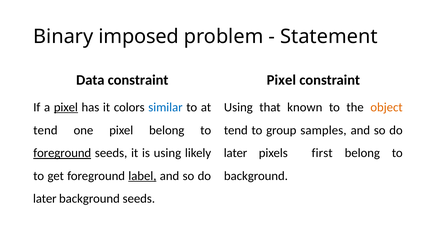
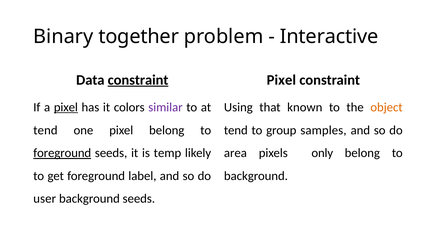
imposed: imposed -> together (139, 37)
Statement: Statement -> Interactive (329, 37)
constraint underline: none -> present (138, 80)
similar colour: blue -> purple (165, 107)
is using: using -> temp (167, 153)
later: later -> area (235, 153)
first: first -> only (322, 153)
label underline: present -> none (142, 176)
later: later -> user (45, 199)
